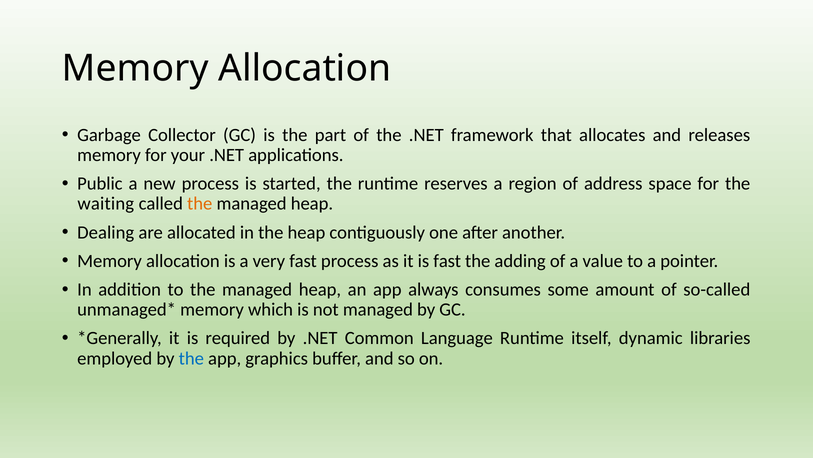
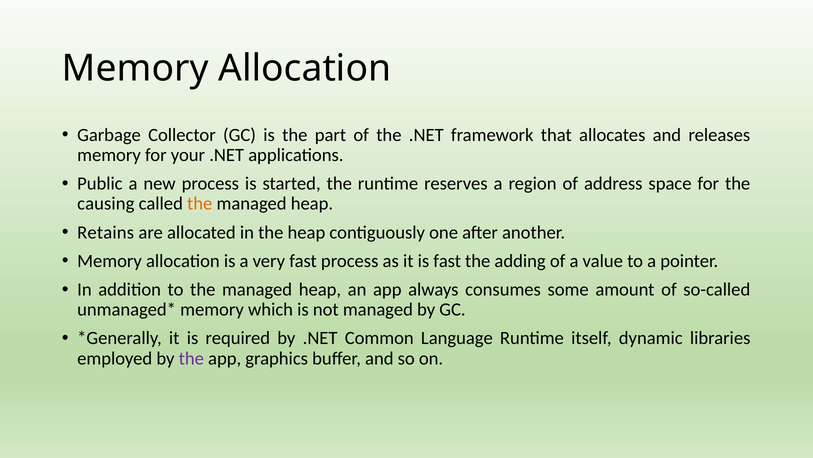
waiting: waiting -> causing (106, 203)
Dealing: Dealing -> Retains (106, 232)
the colour: blue -> purple (191, 358)
